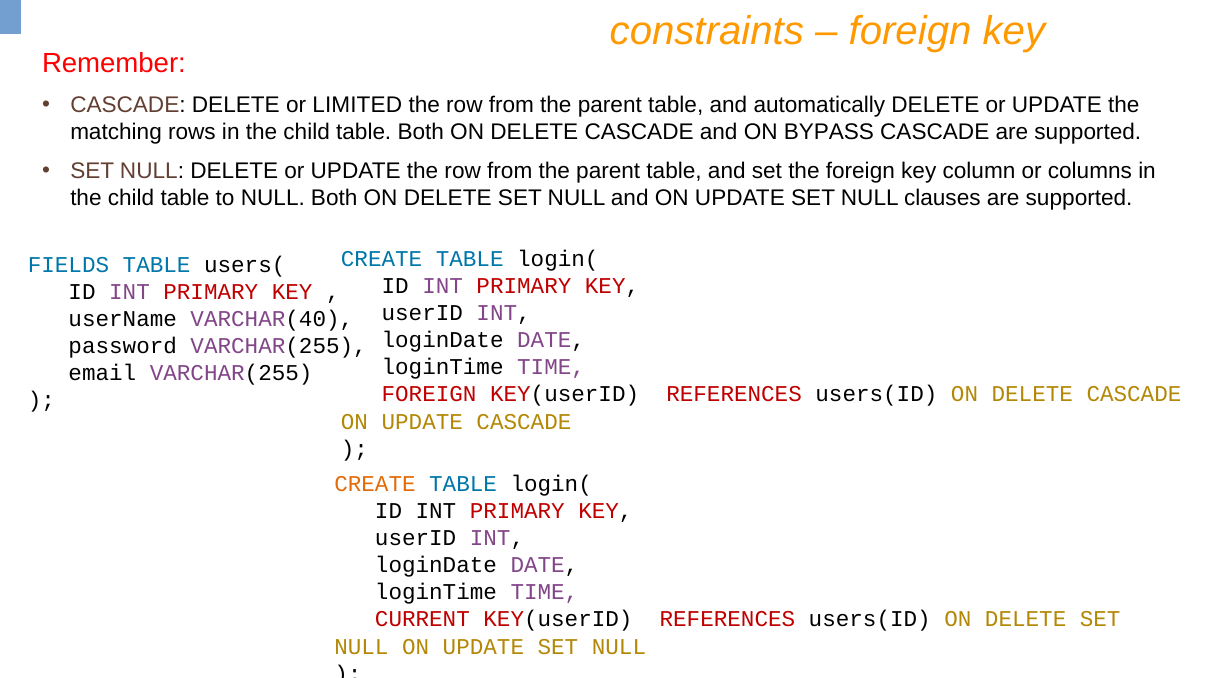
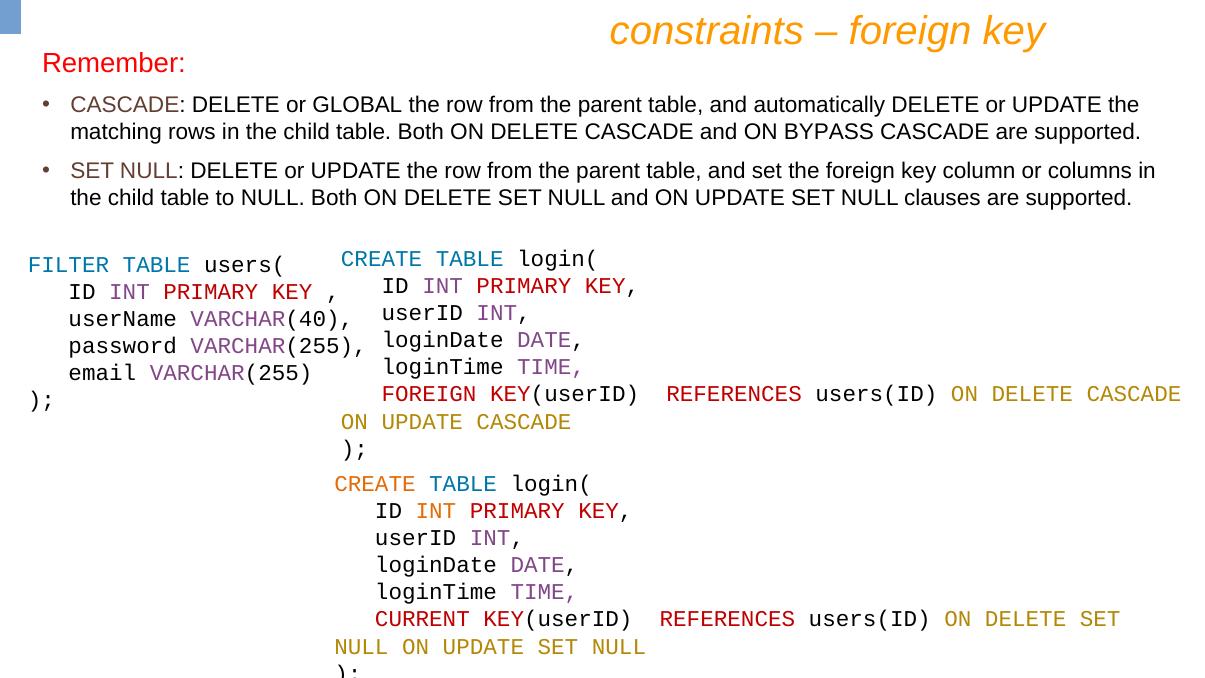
LIMITED: LIMITED -> GLOBAL (357, 105)
FIELDS: FIELDS -> FILTER (68, 265)
INT colour: black -> orange (436, 511)
